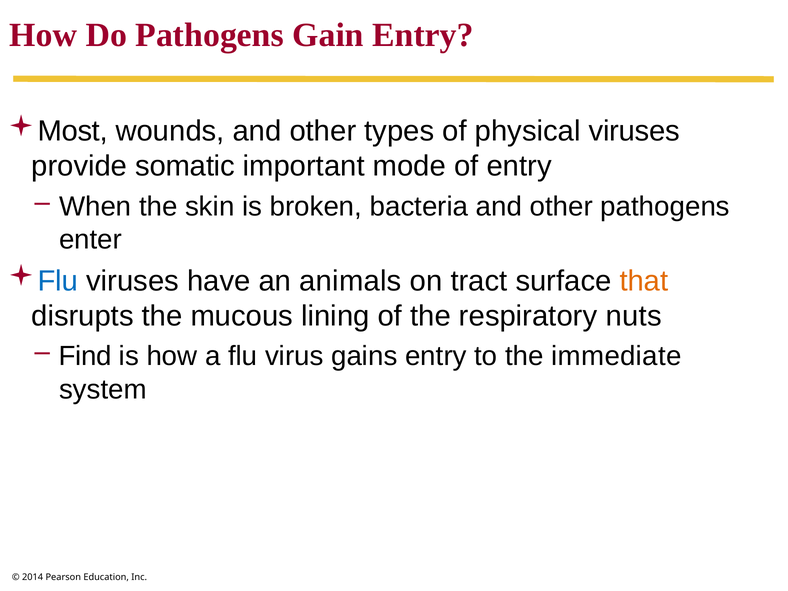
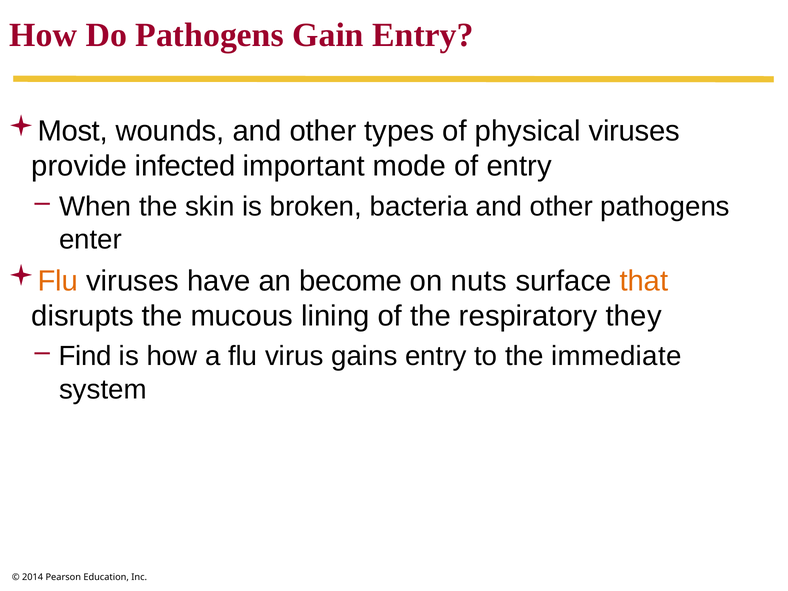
somatic: somatic -> infected (185, 166)
Flu colour: blue -> orange (58, 281)
animals: animals -> become (351, 281)
tract: tract -> nuts (479, 281)
nuts: nuts -> they (634, 316)
